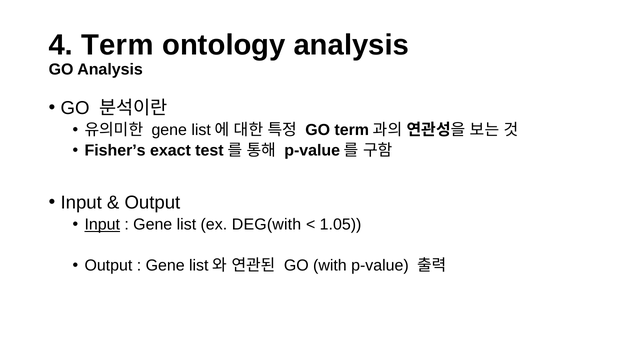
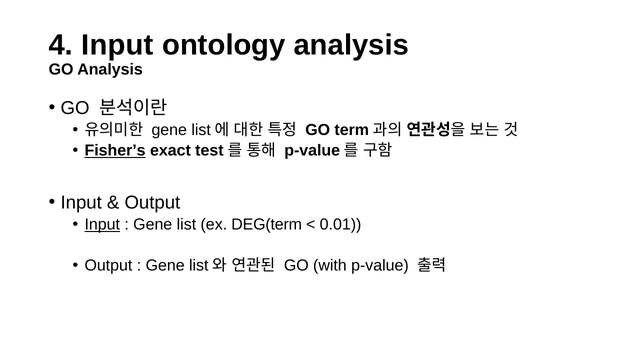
4 Term: Term -> Input (117, 45)
Fisher’s underline: none -> present (115, 150)
DEG(with: DEG(with -> DEG(term (267, 224)
1.05: 1.05 -> 0.01 (341, 224)
